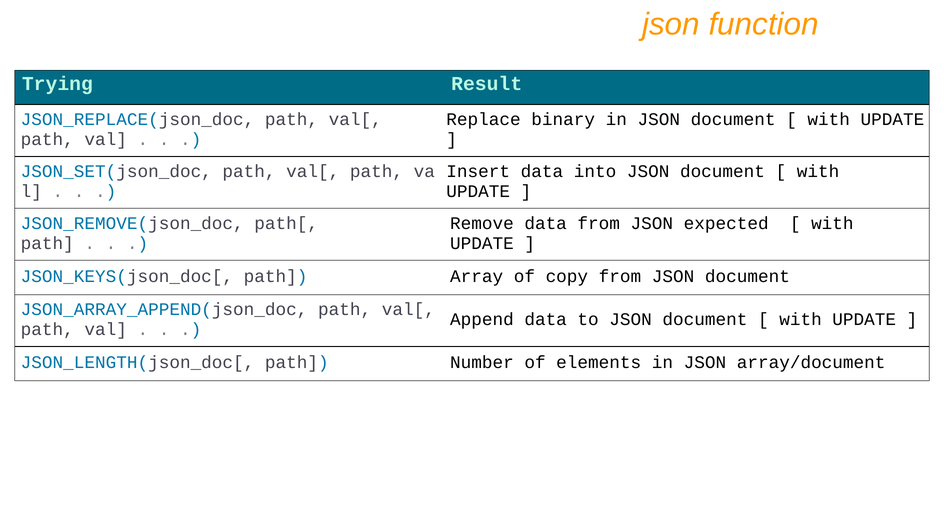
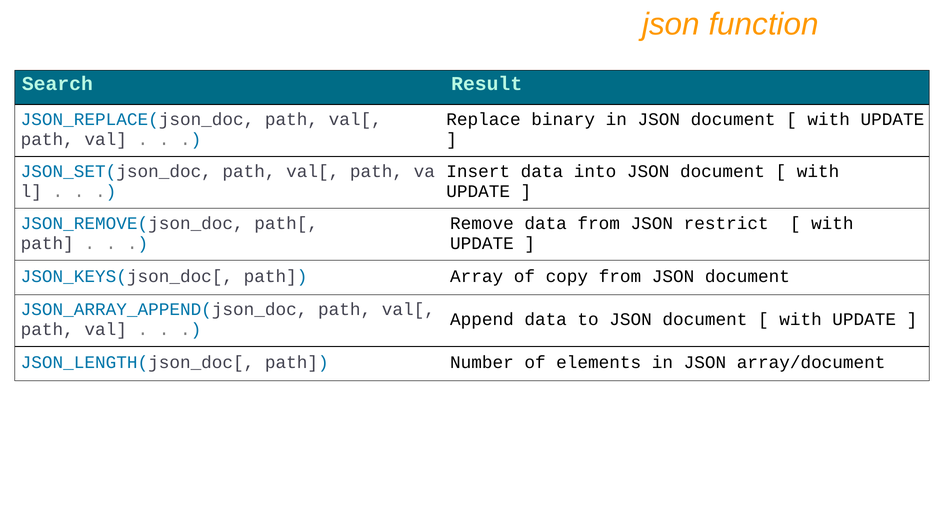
Trying: Trying -> Search (57, 84)
expected: expected -> restrict (726, 223)
